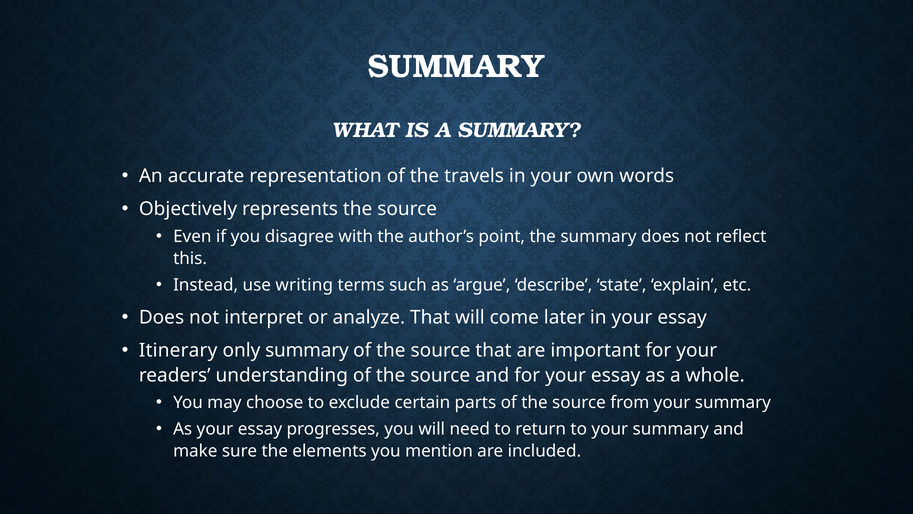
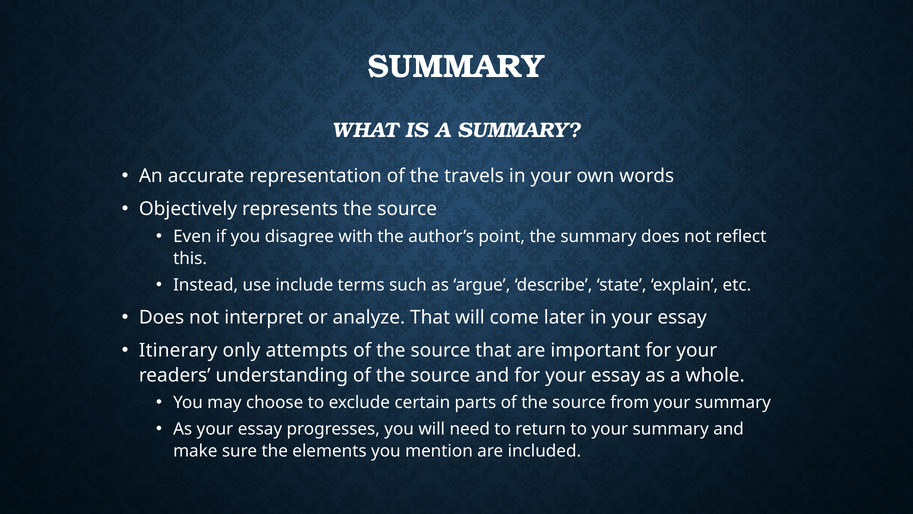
writing: writing -> include (304, 285)
only summary: summary -> attempts (307, 350)
